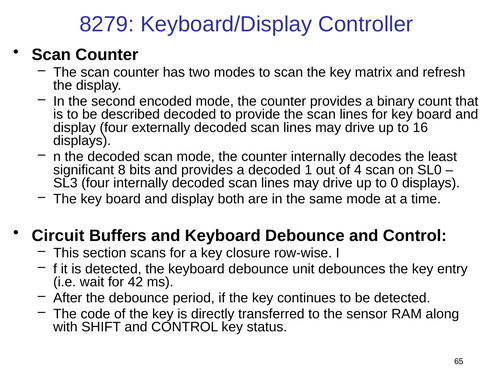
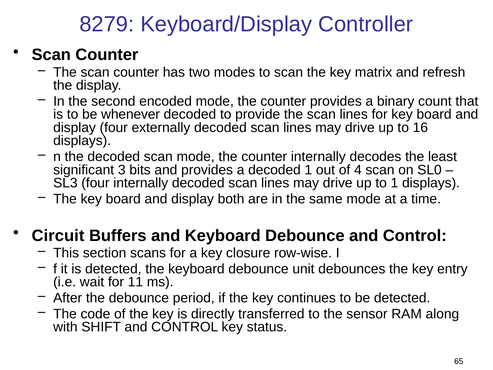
described: described -> whenever (131, 114)
8: 8 -> 3 (122, 170)
to 0: 0 -> 1 (394, 183)
42: 42 -> 11 (135, 282)
